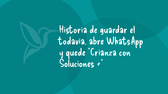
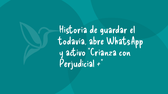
quede: quede -> activo (76, 53)
Soluciones: Soluciones -> Perjudicial (77, 64)
